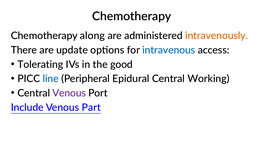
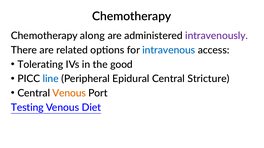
intravenously colour: orange -> purple (217, 36)
update: update -> related (72, 50)
Working: Working -> Stricture (208, 79)
Venous colour: purple -> orange (69, 93)
Include: Include -> Testing (27, 108)
Part: Part -> Diet (91, 108)
